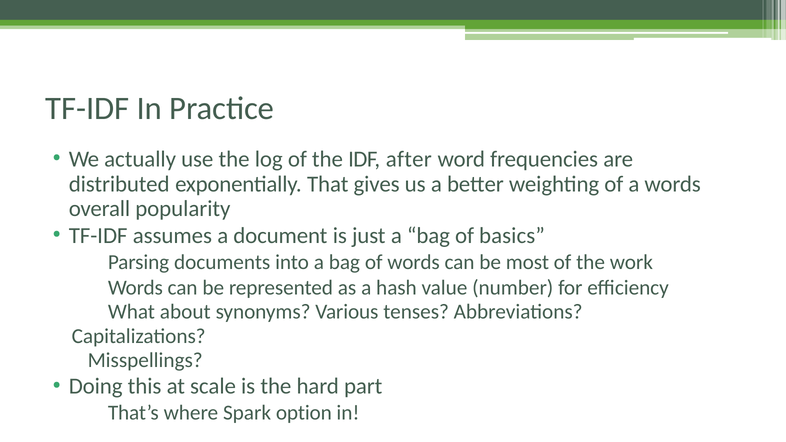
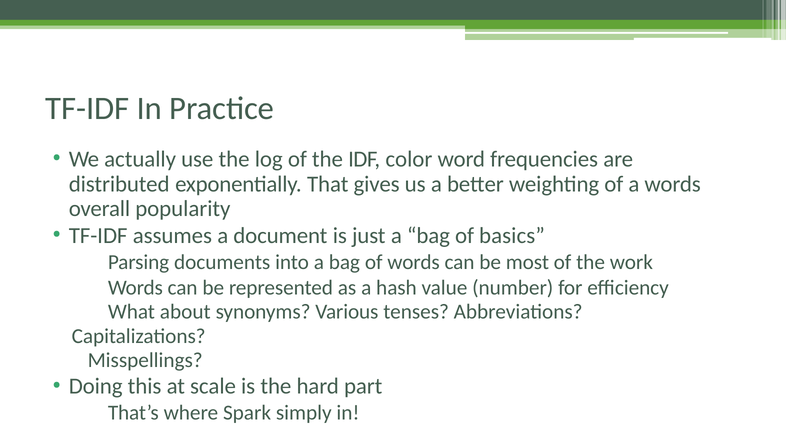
after: after -> color (409, 159)
option: option -> simply (304, 413)
